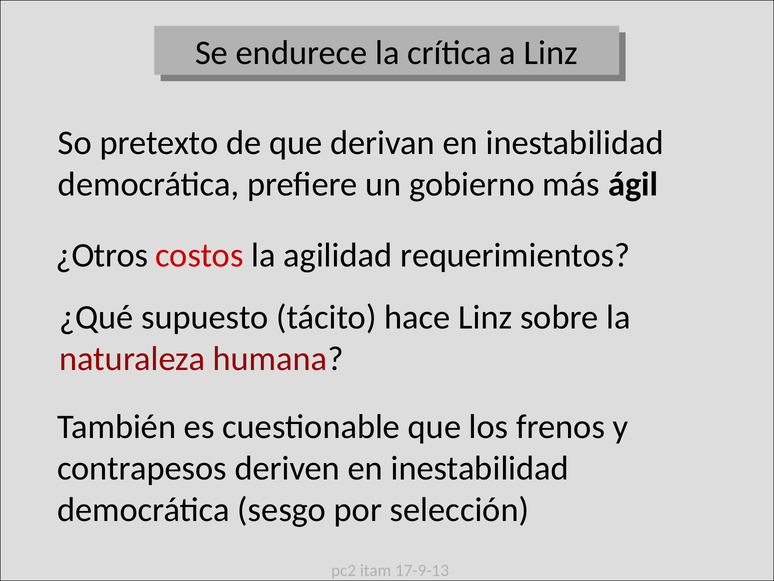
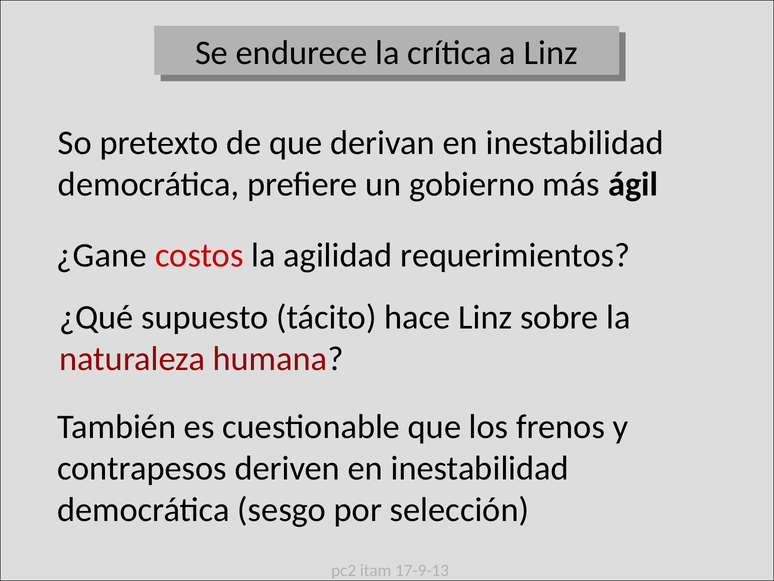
¿Otros: ¿Otros -> ¿Gane (102, 255)
